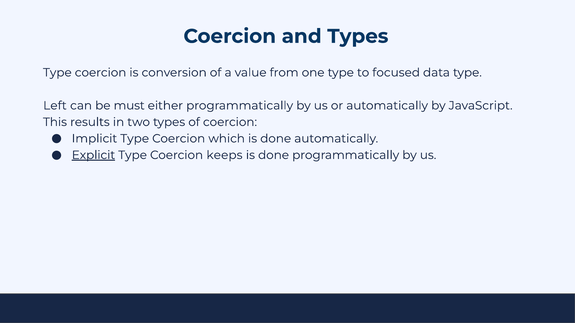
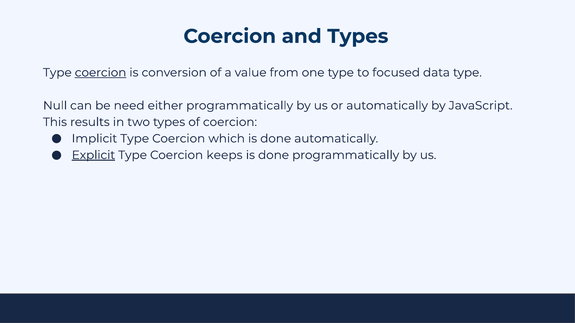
coercion underline: none -> present (101, 73)
Left: Left -> Null (55, 106)
must: must -> need (129, 106)
